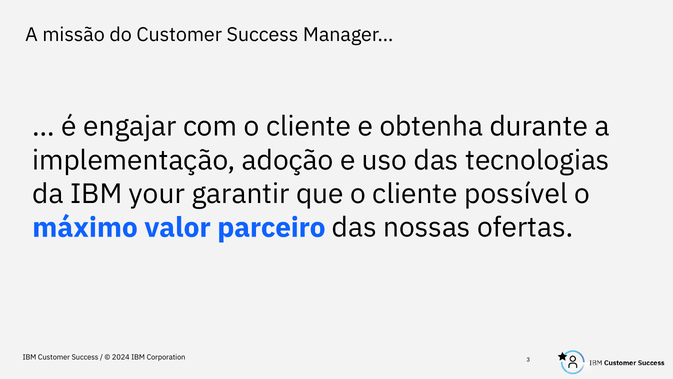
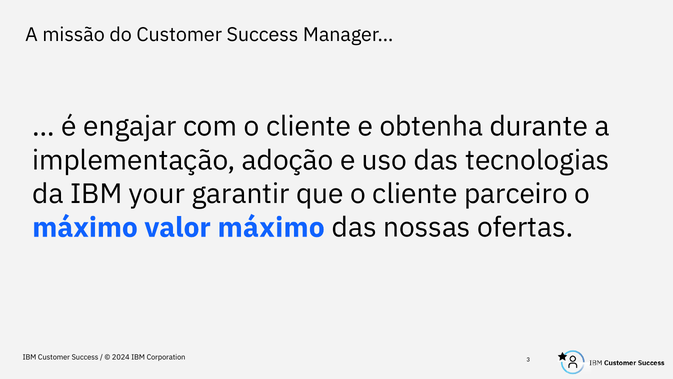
possível: possível -> parceiro (516, 194)
valor parceiro: parceiro -> máximo (271, 227)
